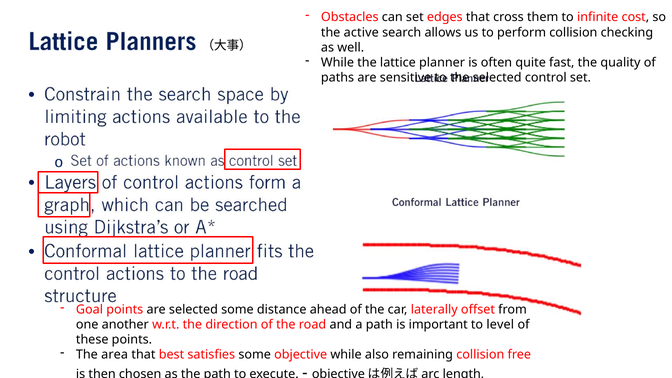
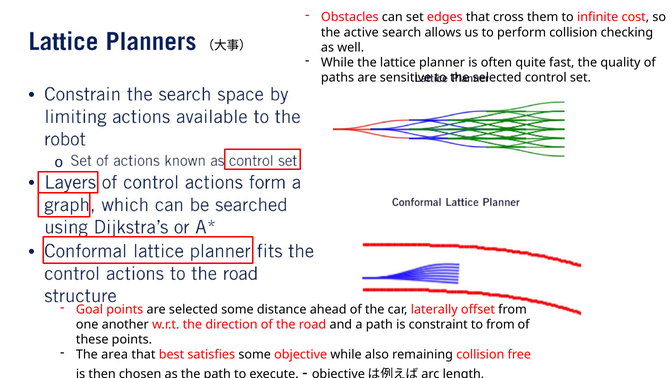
important: important -> constraint (438, 325)
to level: level -> from (500, 325)
